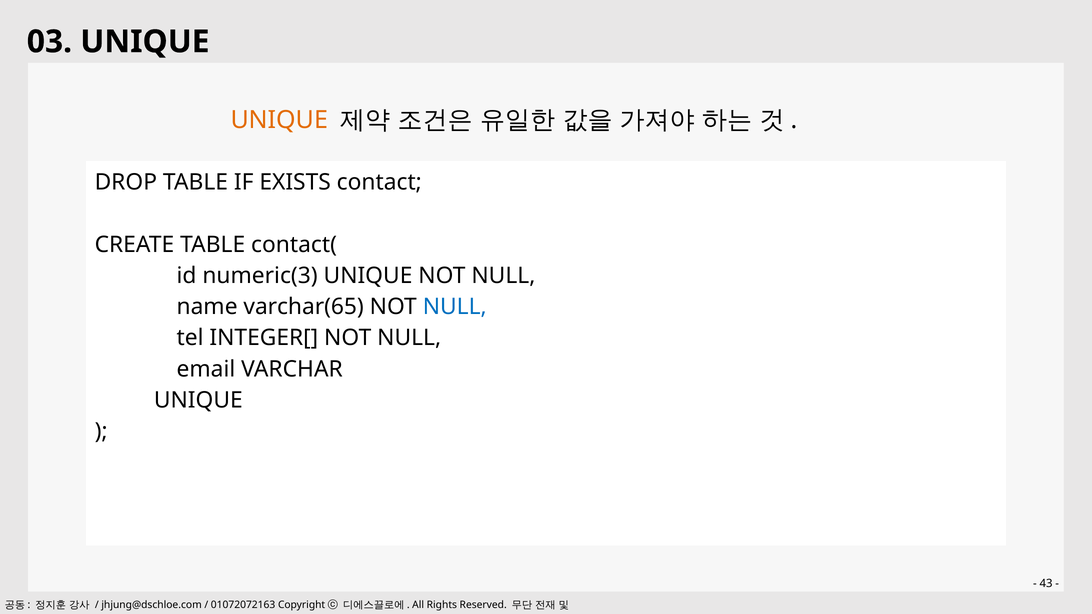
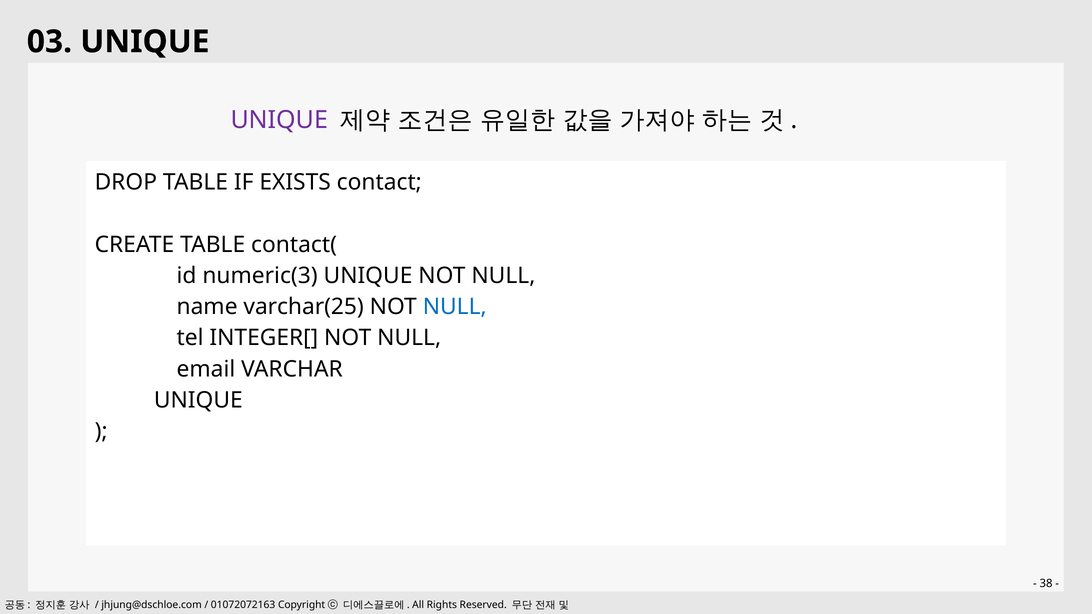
UNIQUE colour: orange -> purple (279, 120)
varchar(65: varchar(65 -> varchar(25 (304, 307)
43: 43 -> 38 (1046, 584)
